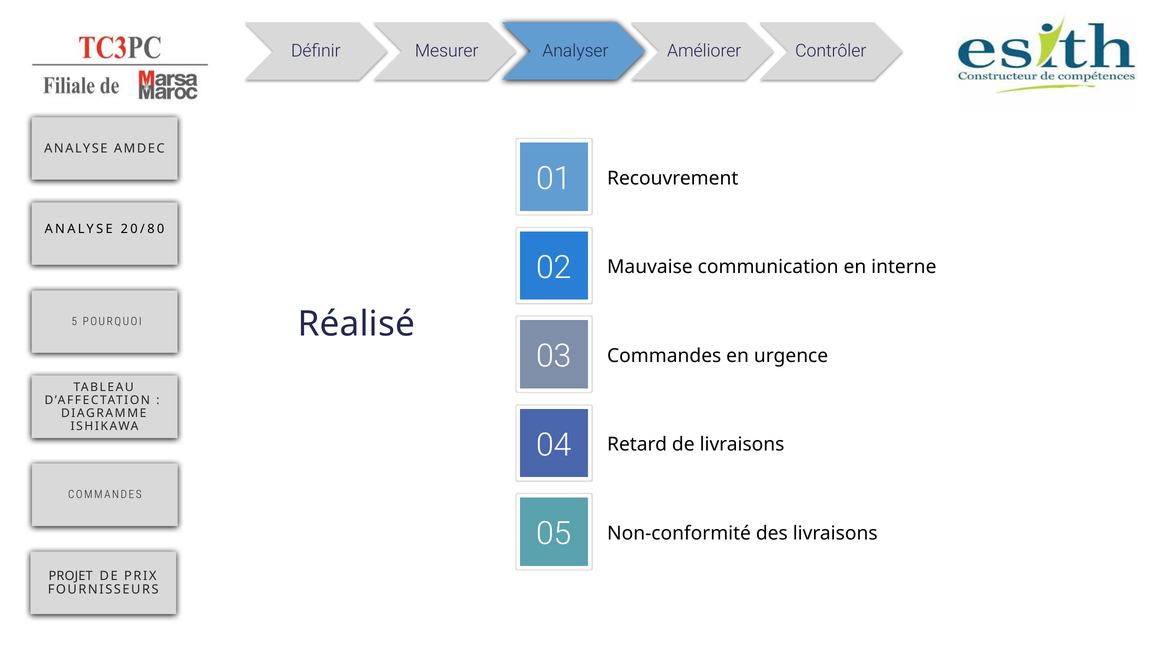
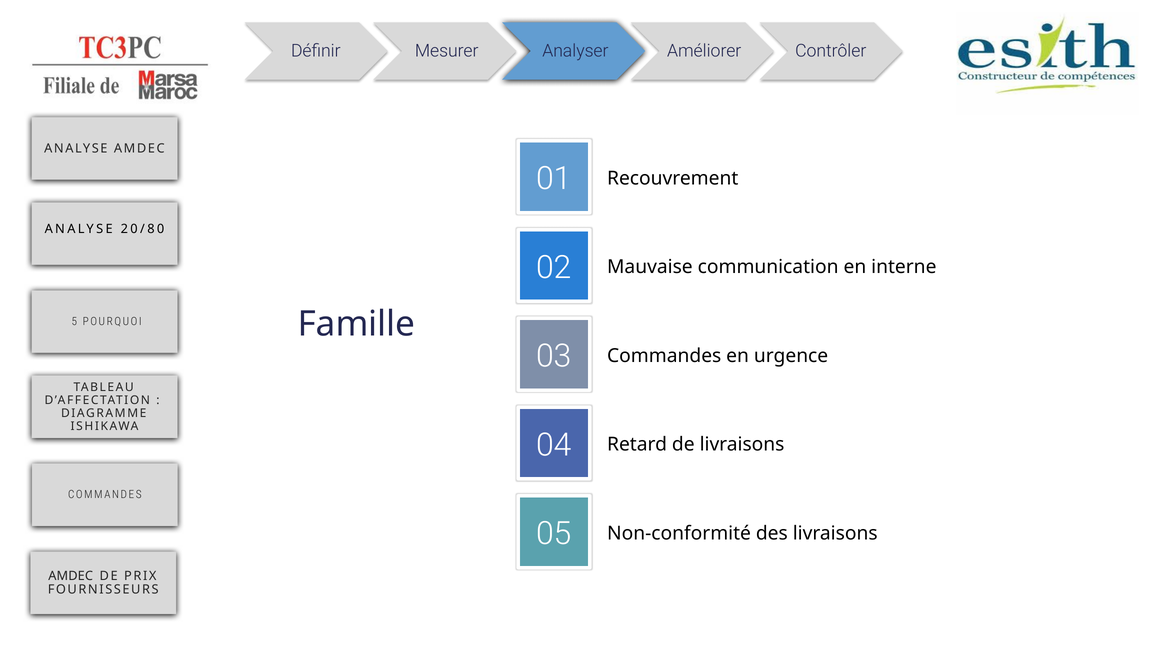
Réalisé: Réalisé -> Famille (357, 324)
PROJET: PROJET -> AMDEC (71, 576)
